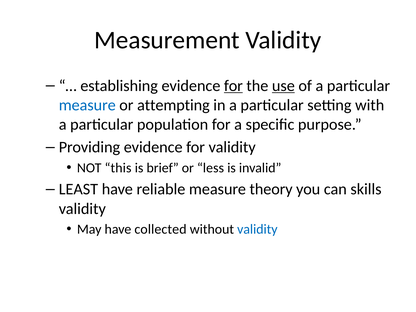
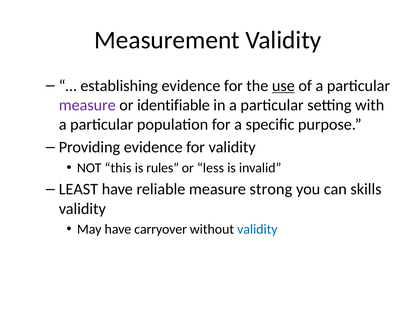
for underline: present -> none (233, 86)
measure colour: blue -> purple (87, 105)
attempting: attempting -> identifiable (173, 105)
brief: brief -> rules (163, 168)
theory: theory -> strong (271, 189)
collected: collected -> carryover (161, 229)
